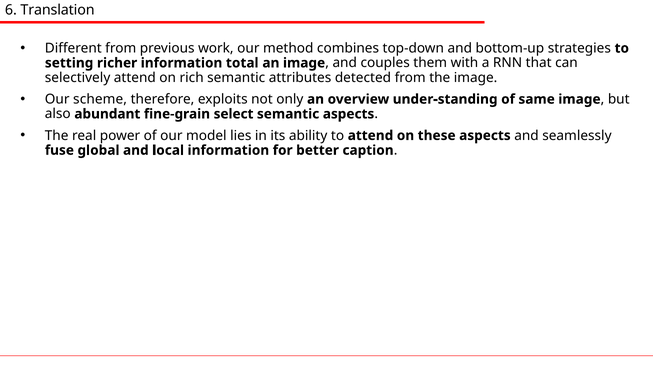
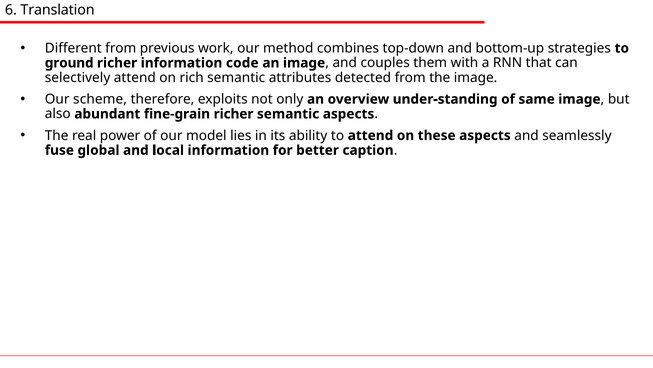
setting: setting -> ground (69, 63)
total: total -> code (242, 63)
fine-grain select: select -> richer (234, 114)
